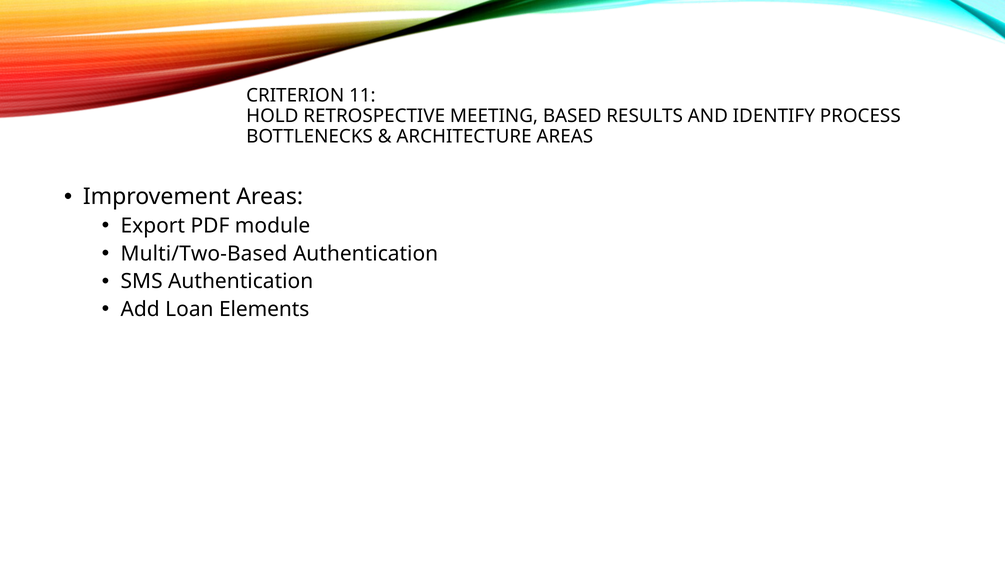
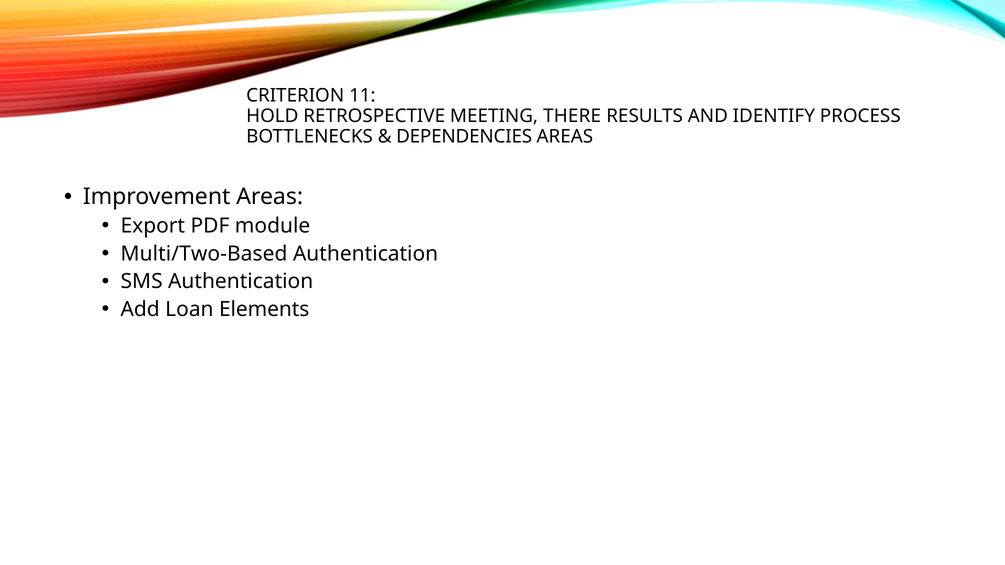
BASED: BASED -> THERE (572, 116)
ARCHITECTURE: ARCHITECTURE -> DEPENDENCIES (464, 137)
